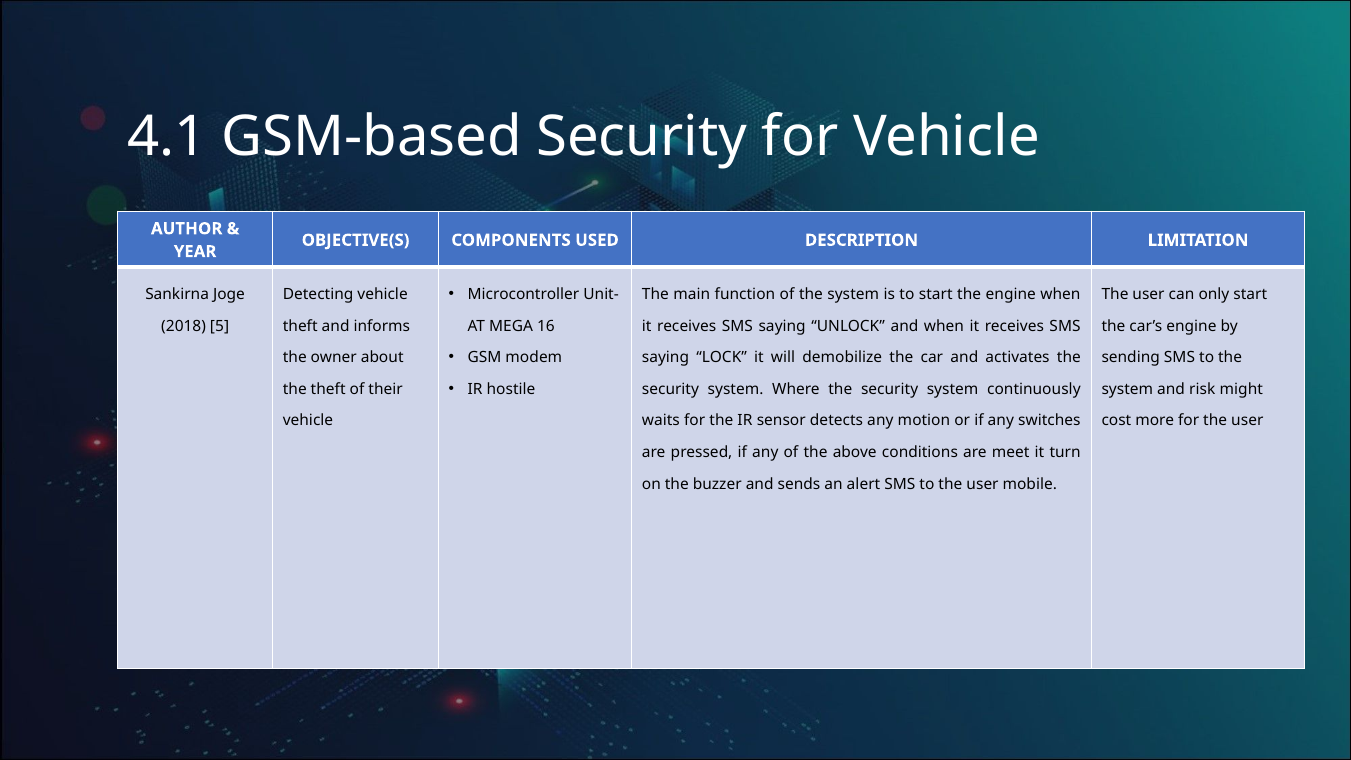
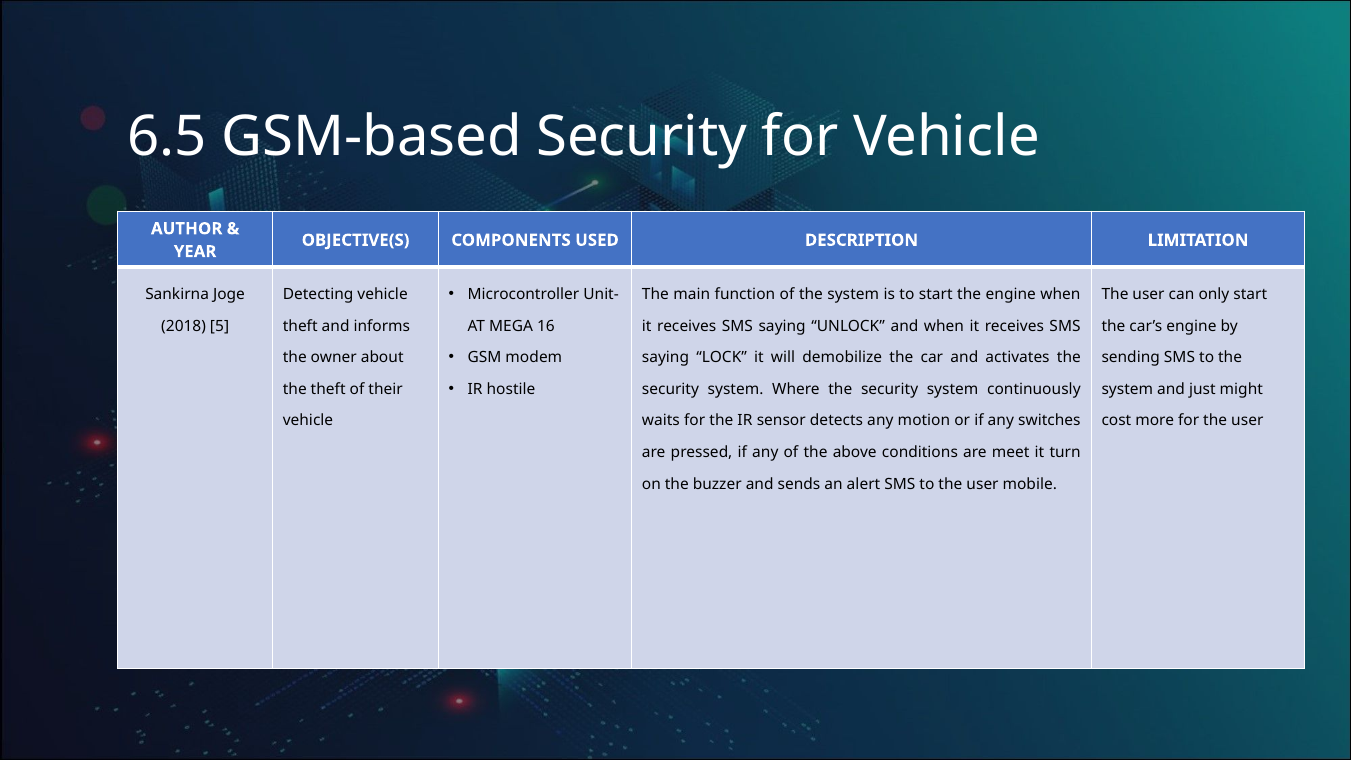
4.1: 4.1 -> 6.5 (167, 137)
risk: risk -> just (1202, 389)
